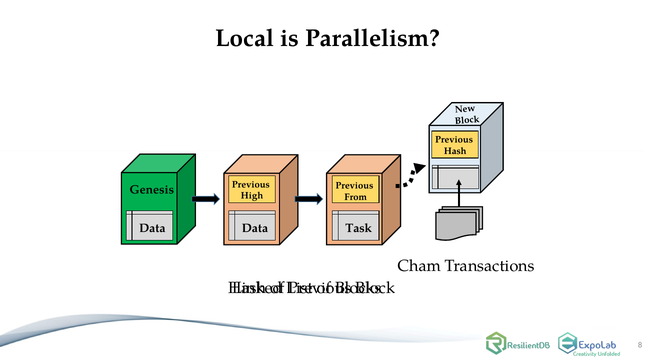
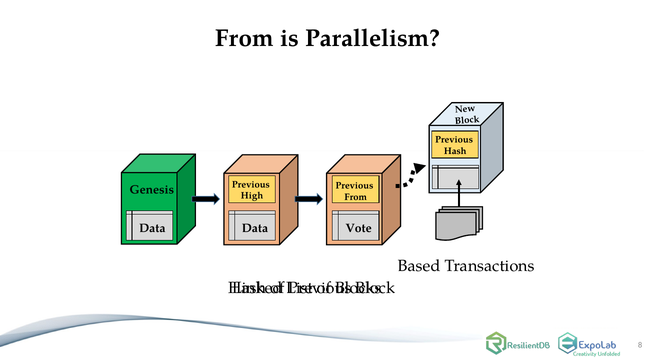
Local: Local -> From (245, 38)
Task: Task -> Vote (359, 228)
Cham: Cham -> Based (419, 266)
